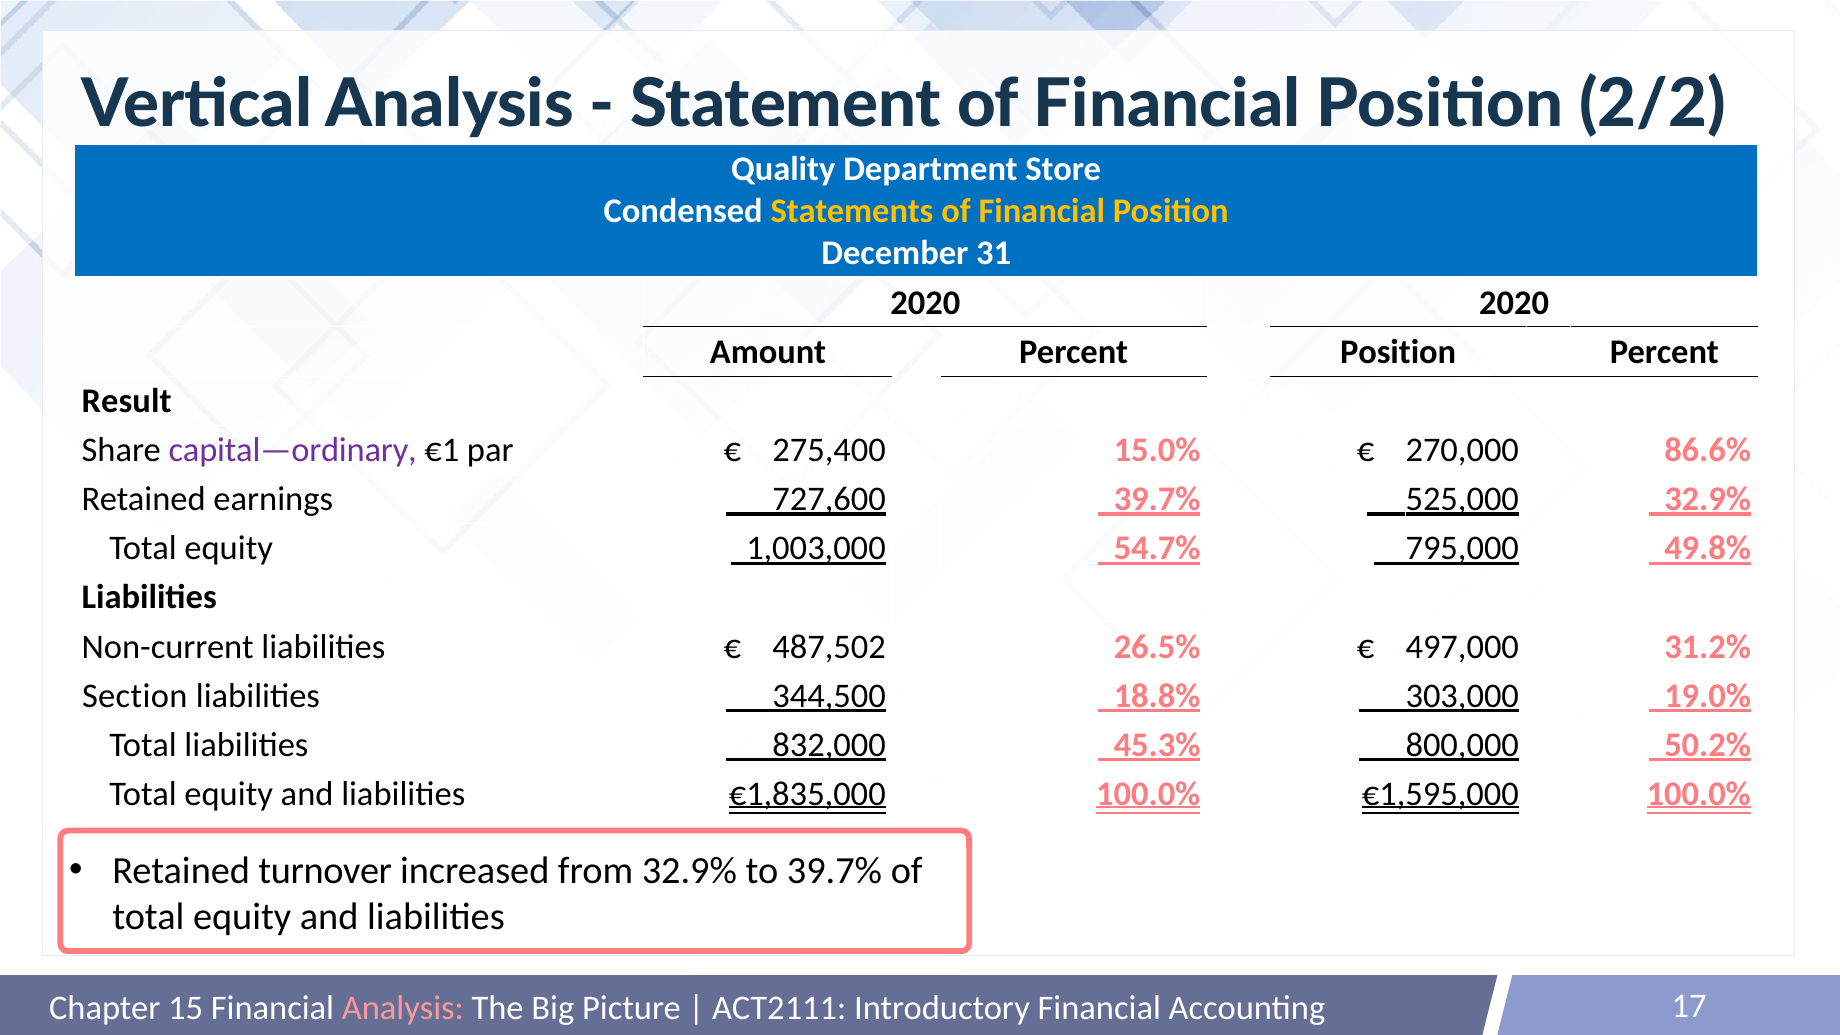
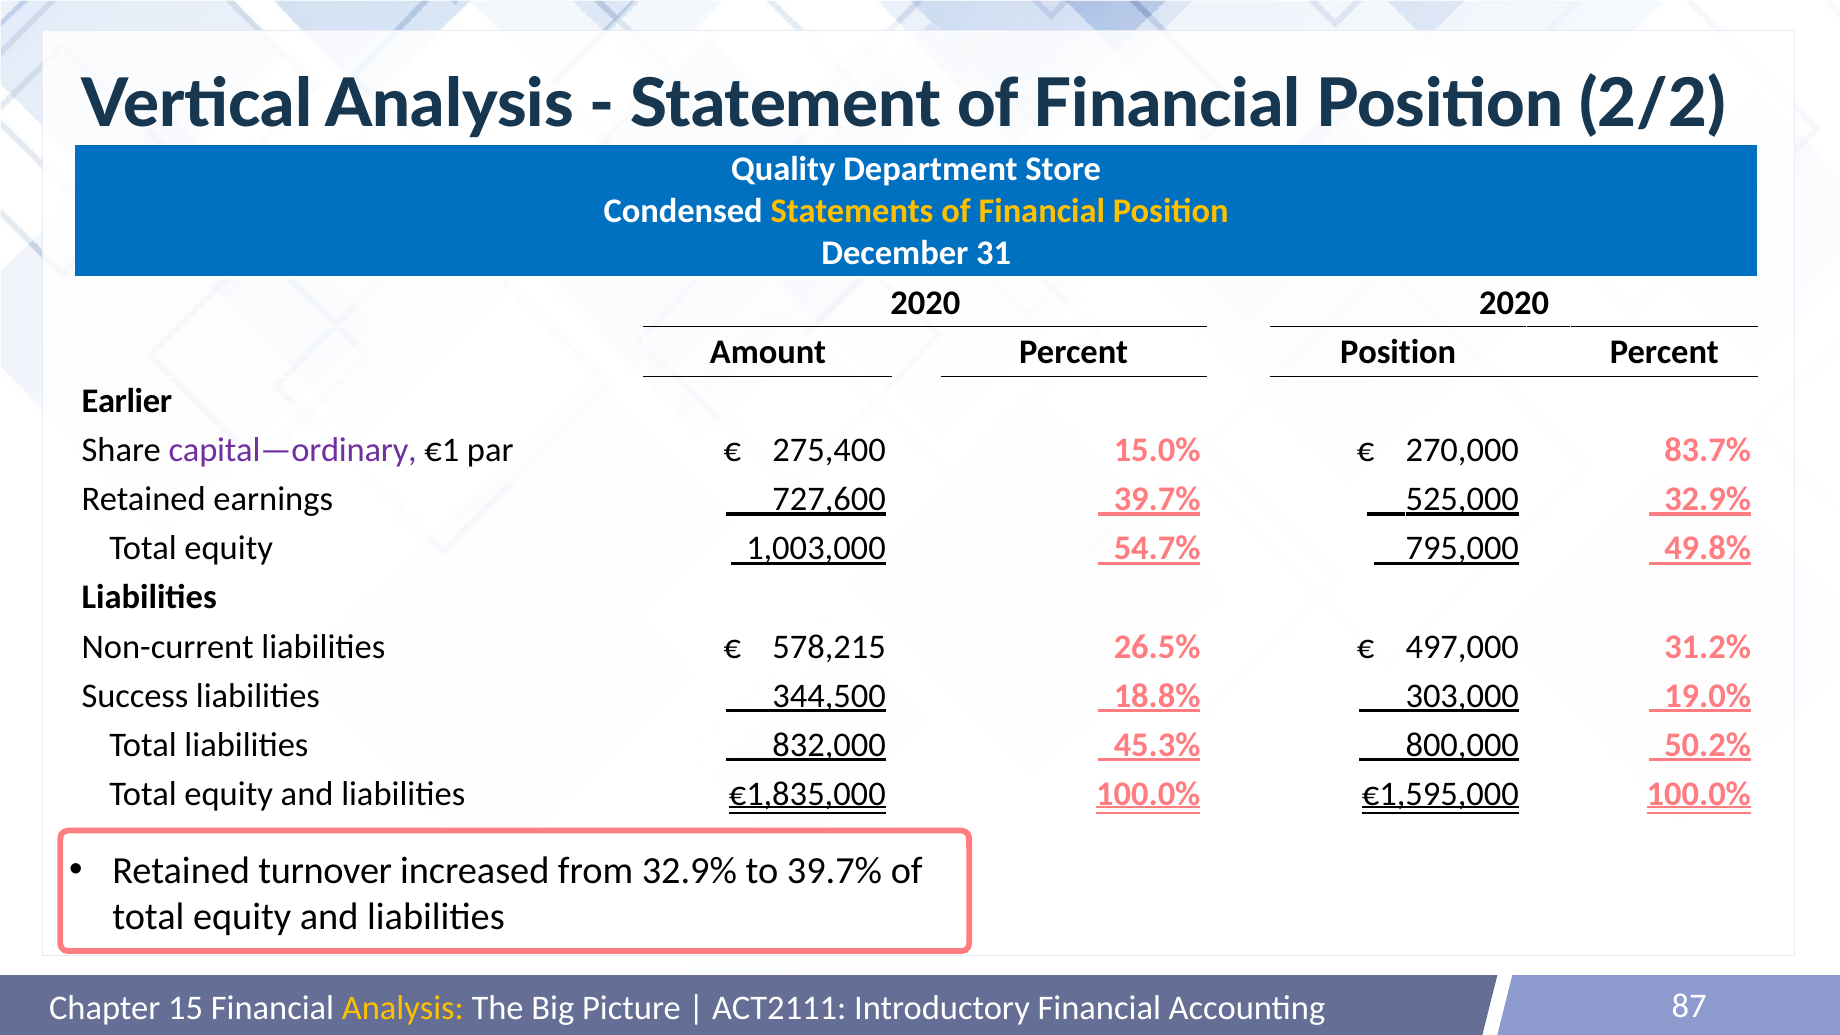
Result: Result -> Earlier (127, 401)
86.6%: 86.6% -> 83.7% (1708, 450)
487,502: 487,502 -> 578,215 (829, 647)
Section: Section -> Success (135, 696)
Analysis colour: pink -> yellow (403, 1008)
17: 17 -> 87 (1689, 1006)
